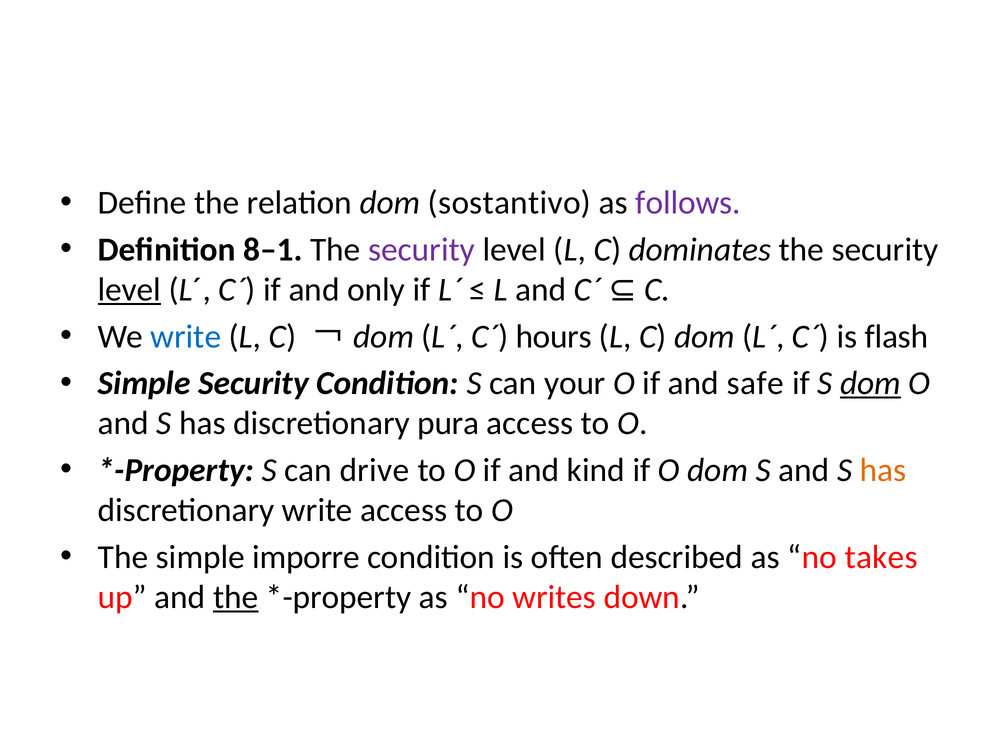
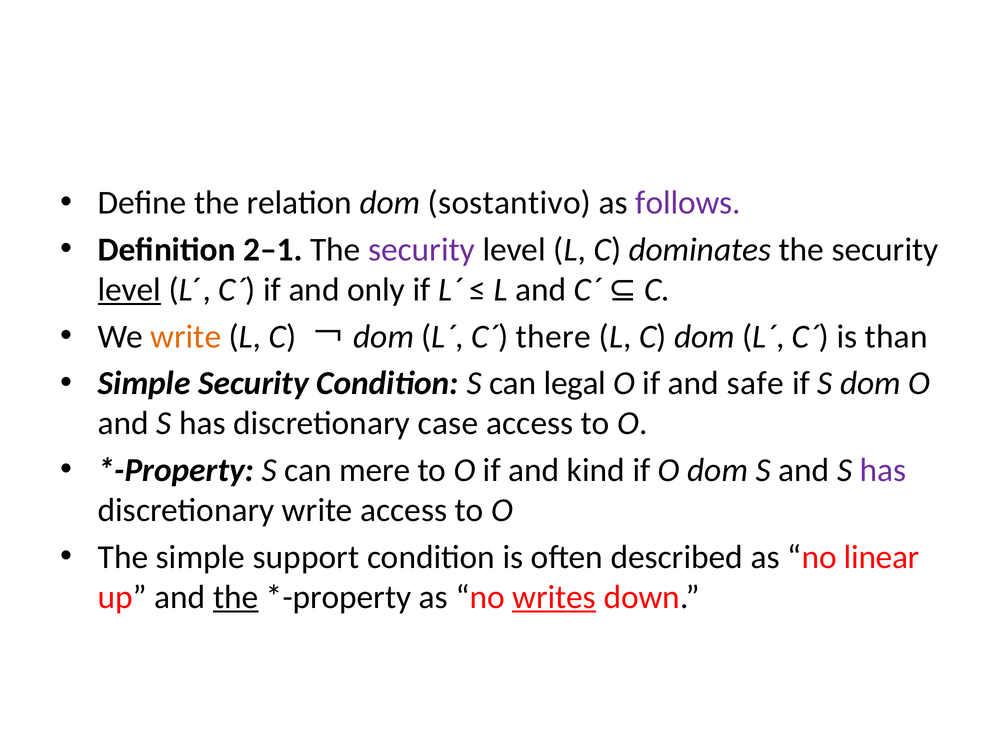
8–1: 8–1 -> 2–1 (273, 250)
write colour: blue -> orange (186, 337)
hours: hours -> there (553, 337)
flash: flash -> than (896, 337)
your: your -> legal (575, 383)
dom underline: present -> none (871, 383)
pura: pura -> case (448, 424)
drive: drive -> mere (375, 470)
has colour: orange -> purple (883, 470)
imporre: imporre -> support (306, 557)
takes: takes -> linear (882, 557)
writes underline: none -> present (554, 597)
